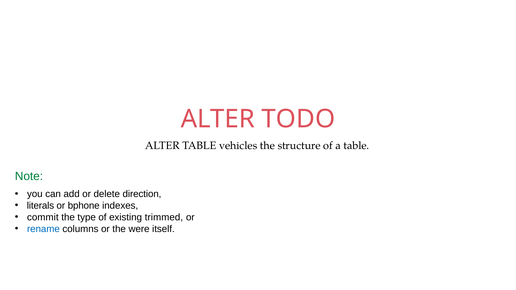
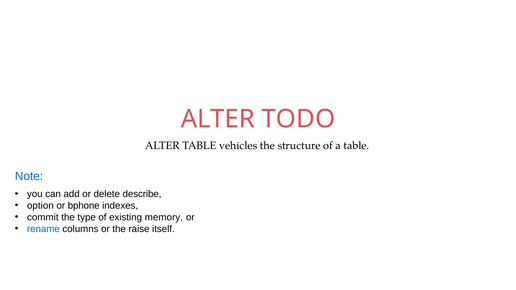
Note colour: green -> blue (29, 176)
direction: direction -> describe (142, 194)
literals: literals -> option (40, 206)
trimmed: trimmed -> memory (164, 217)
were: were -> raise (139, 229)
